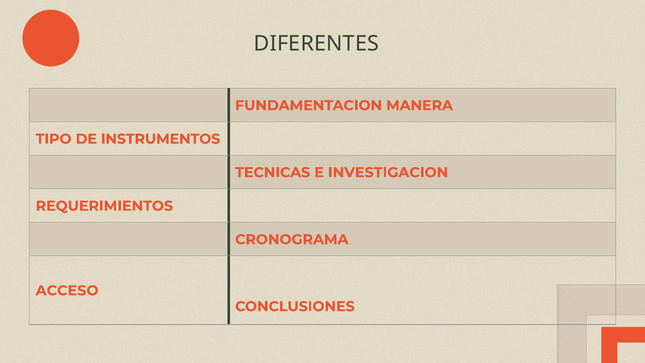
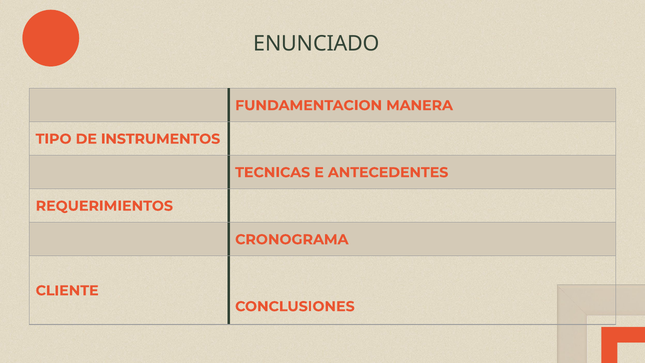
DIFERENTES: DIFERENTES -> ENUNCIADO (317, 44)
INVESTIGACION: INVESTIGACION -> ANTECEDENTES (388, 172)
ACCESO: ACCESO -> CLIENTE (67, 290)
